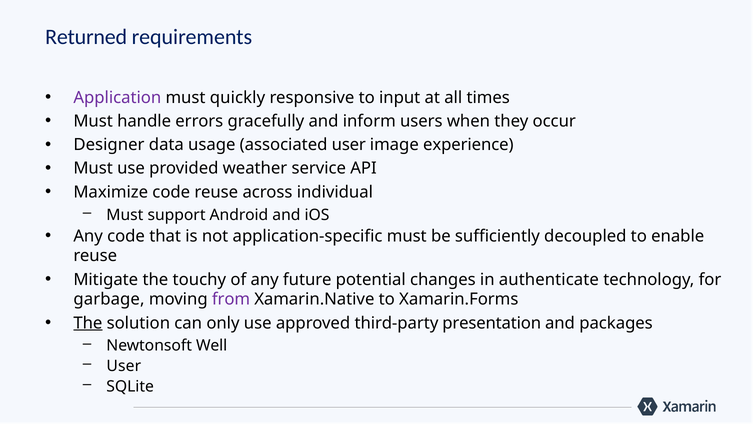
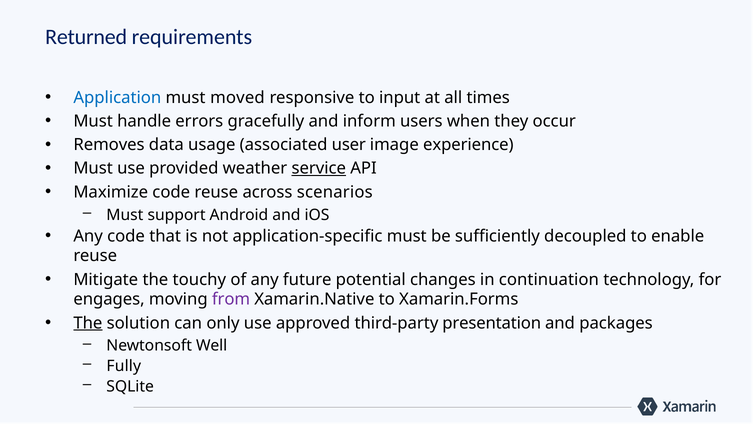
Application colour: purple -> blue (117, 97)
quickly: quickly -> moved (237, 97)
Designer: Designer -> Removes (109, 145)
service underline: none -> present (319, 168)
individual: individual -> scenarios (335, 192)
authenticate: authenticate -> continuation (549, 279)
garbage: garbage -> engages (109, 299)
User: User -> Fully (124, 366)
